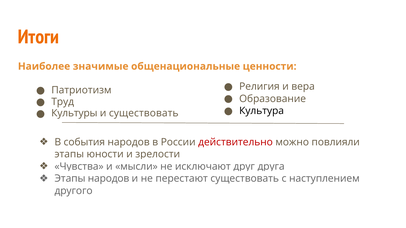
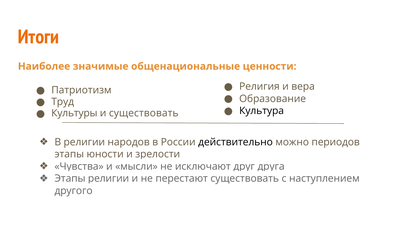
В события: события -> религии (84, 142)
действительно colour: red -> black (235, 142)
повлияли: повлияли -> периодов (336, 142)
народов: народов -> религии (109, 179)
